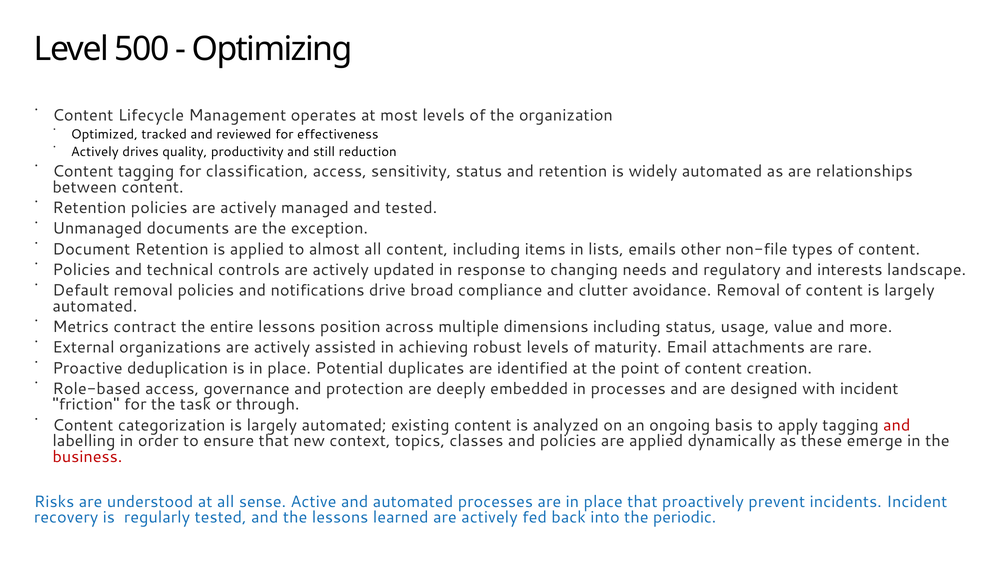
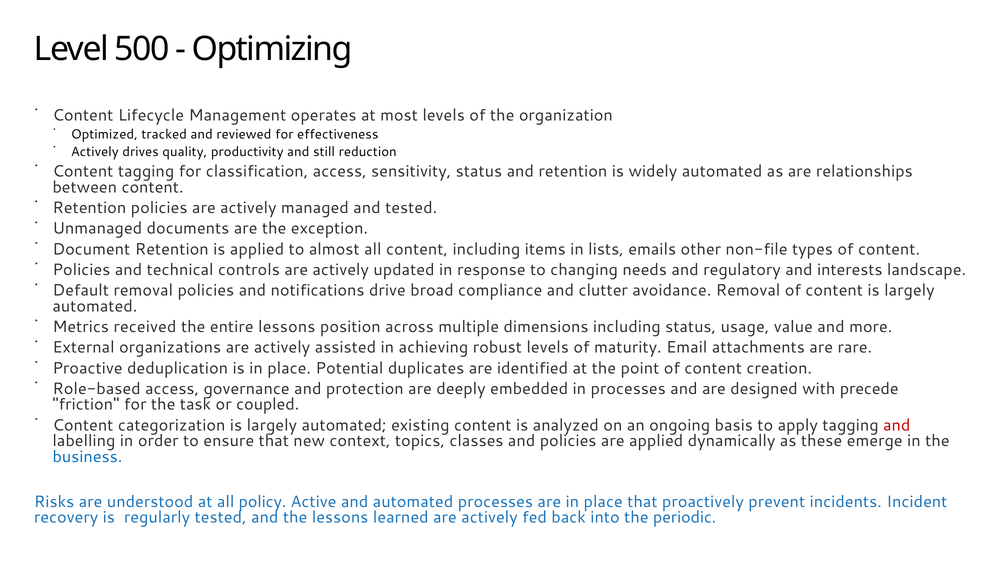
contract: contract -> received (145, 327)
with incident: incident -> precede (869, 389)
through: through -> coupled (268, 405)
business colour: red -> blue (87, 457)
sense: sense -> policy (263, 502)
